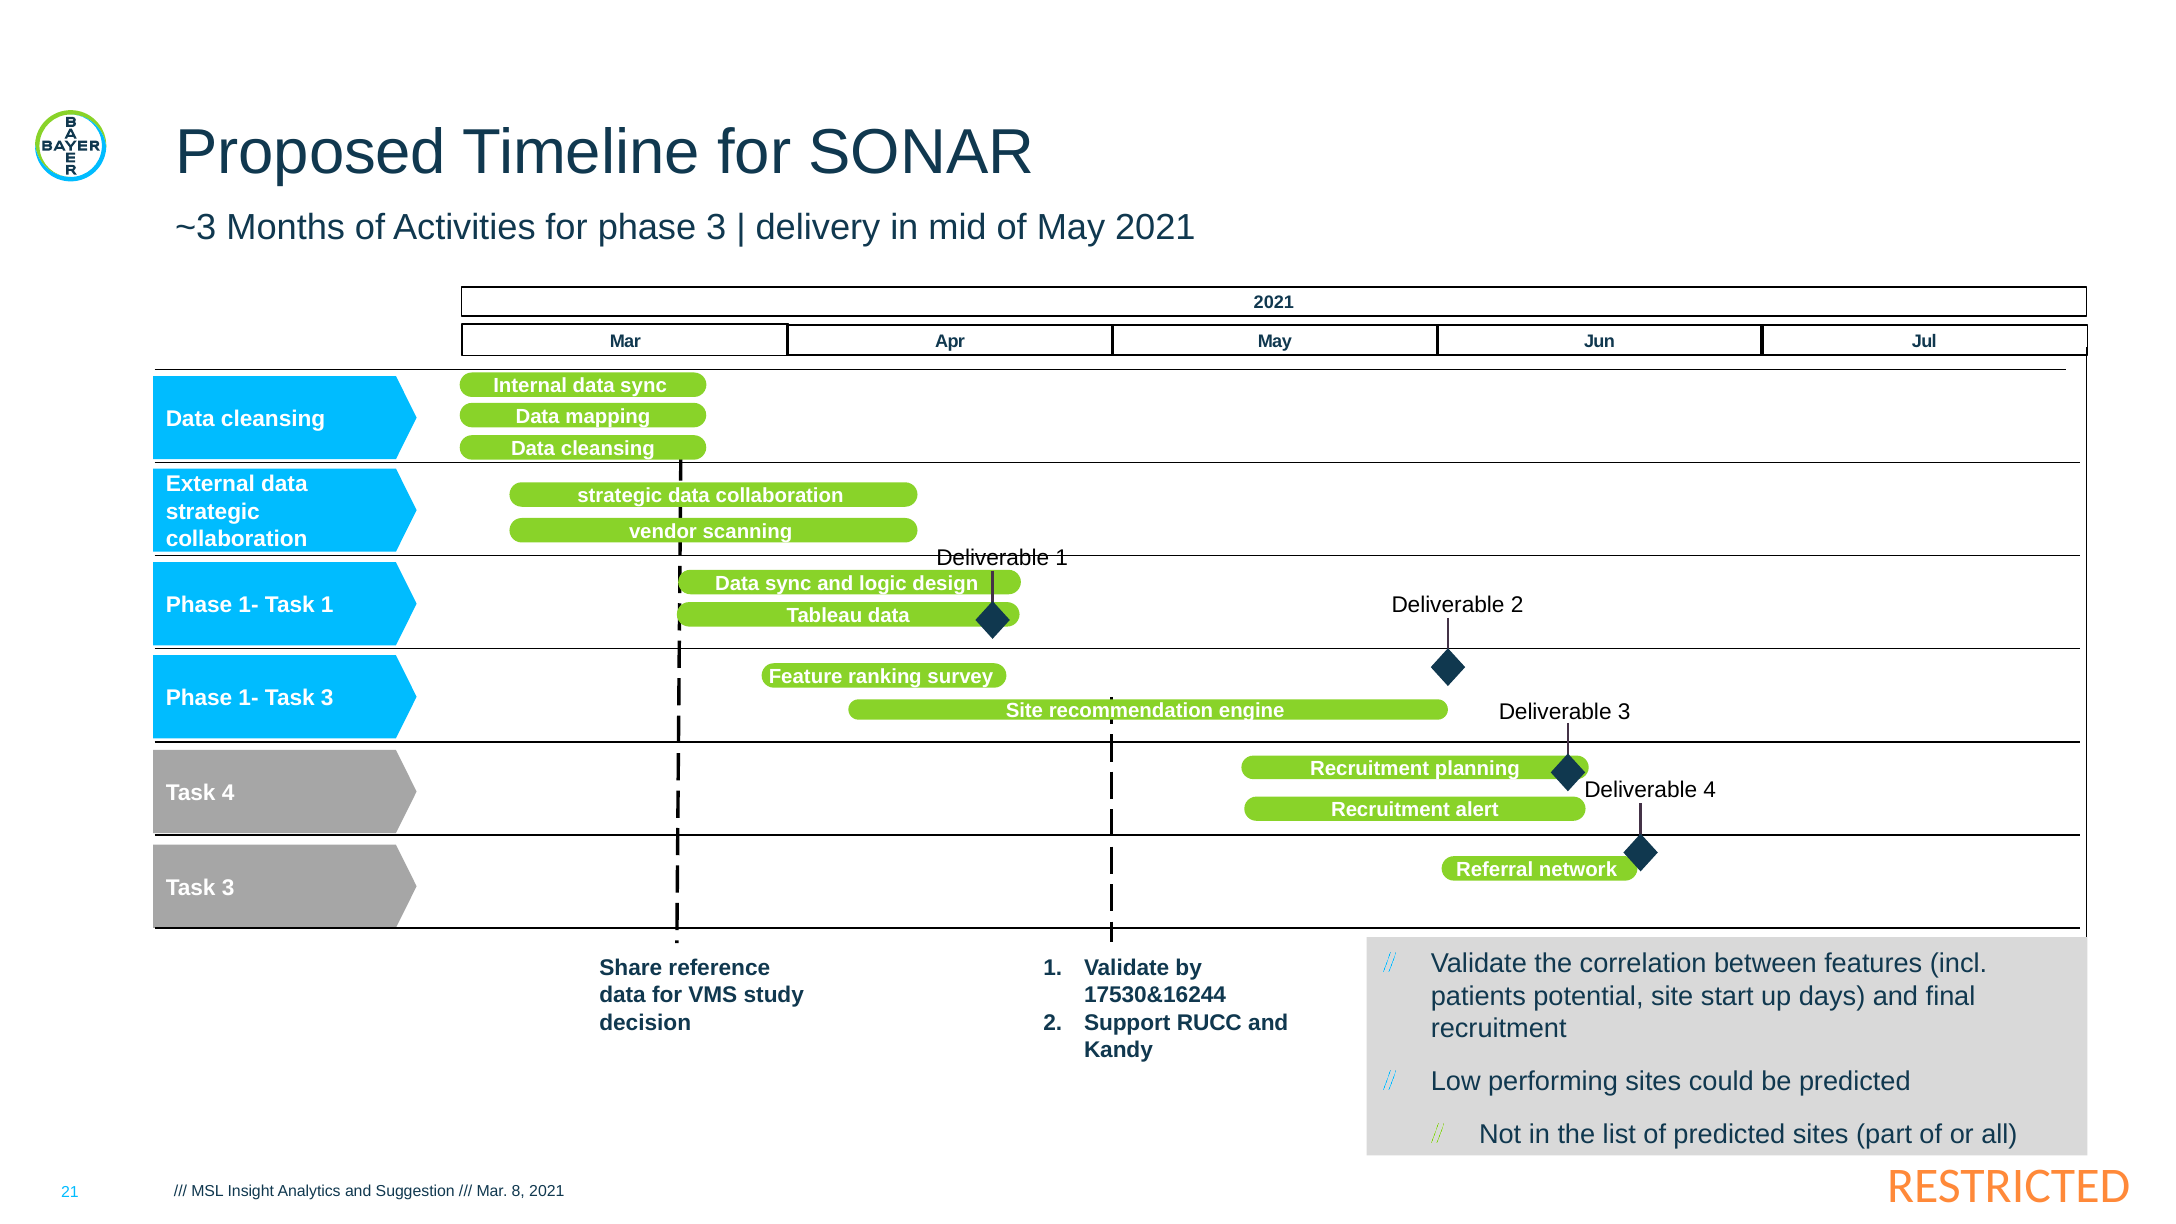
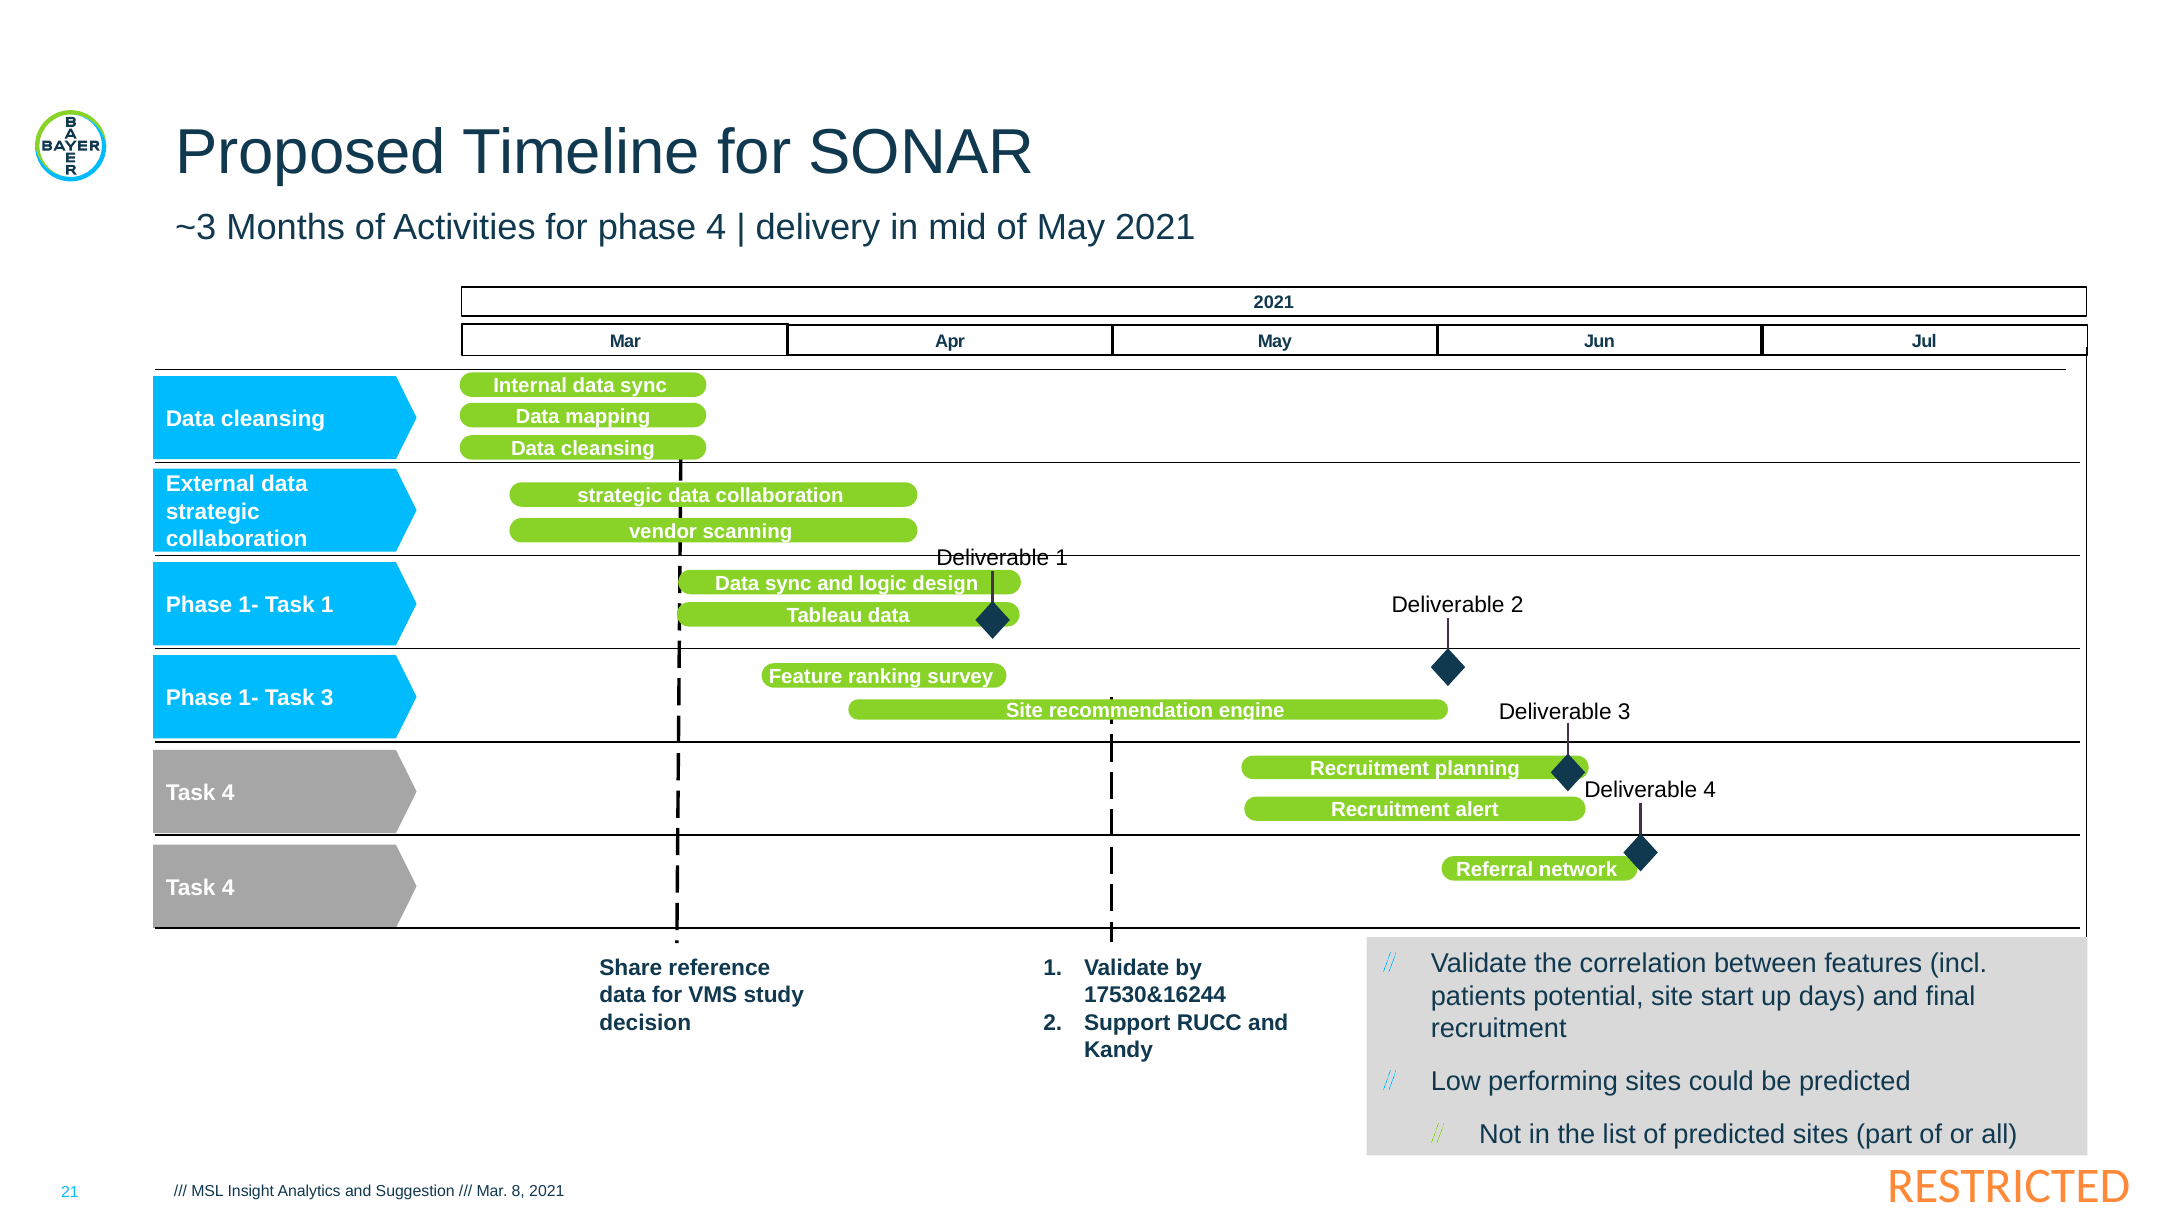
phase 3: 3 -> 4 (716, 227)
3: 3 -> 4 (228, 888)
